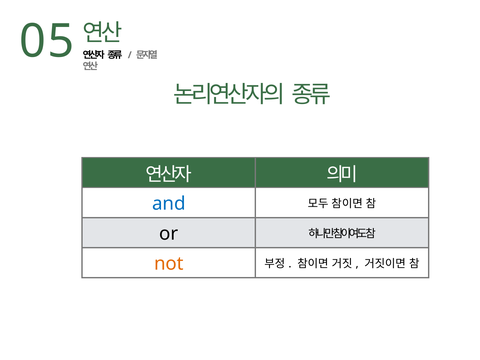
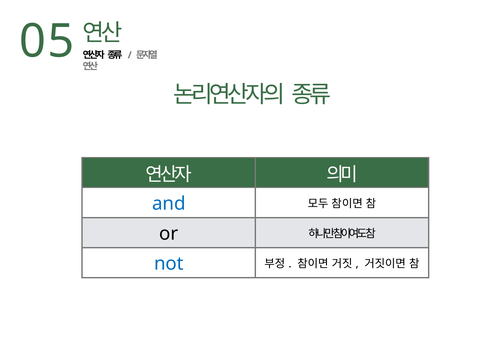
not colour: orange -> blue (169, 264)
